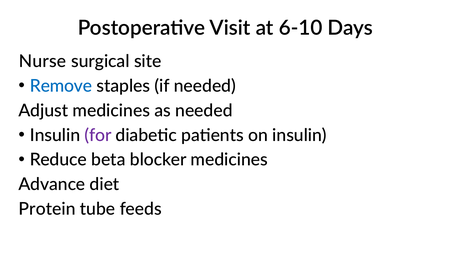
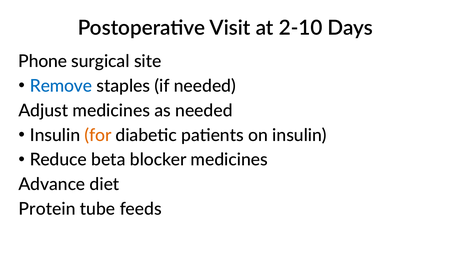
6-10: 6-10 -> 2-10 (301, 28)
Nurse: Nurse -> Phone (43, 62)
for colour: purple -> orange (98, 135)
